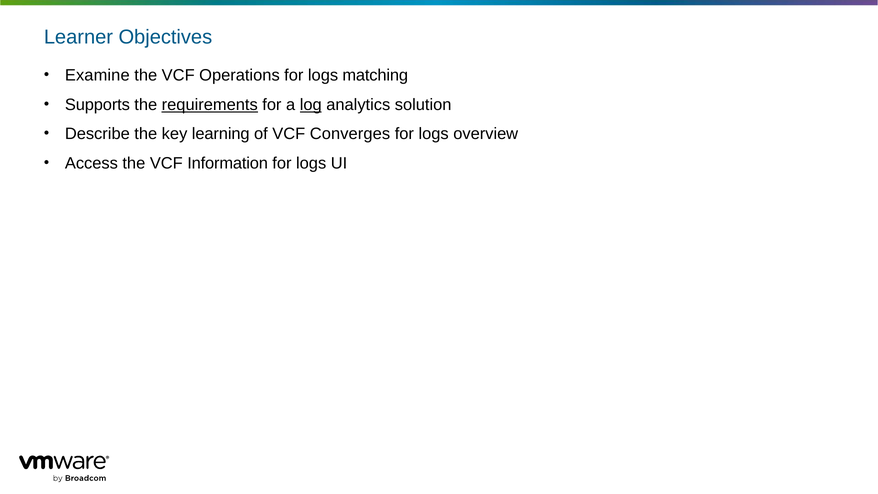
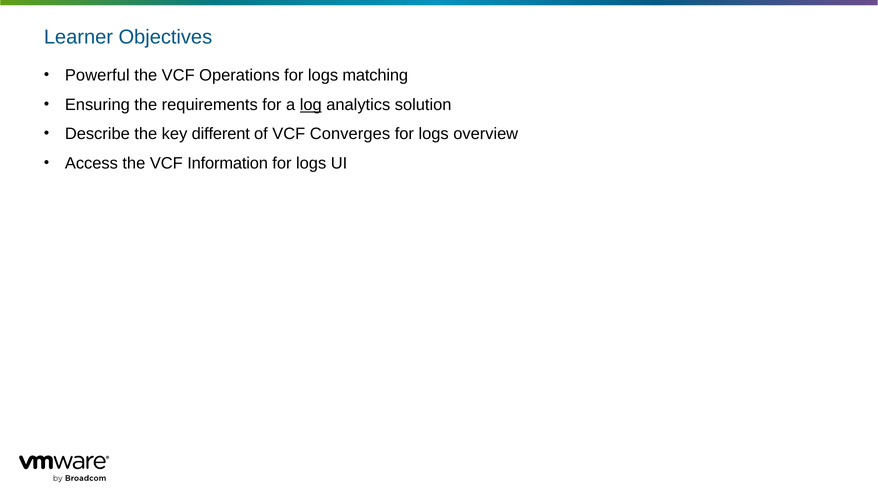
Examine: Examine -> Powerful (97, 75)
Supports: Supports -> Ensuring (97, 105)
requirements underline: present -> none (210, 105)
learning: learning -> different (221, 134)
